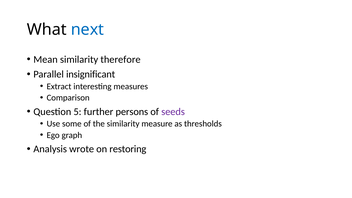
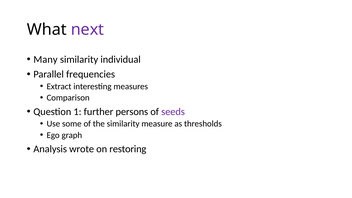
next colour: blue -> purple (87, 30)
Mean: Mean -> Many (46, 60)
therefore: therefore -> individual (121, 60)
insignificant: insignificant -> frequencies (91, 74)
5: 5 -> 1 (77, 112)
